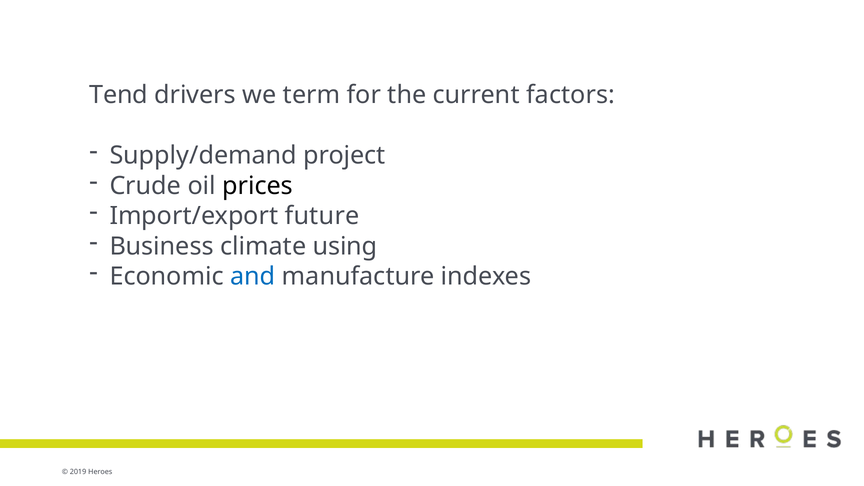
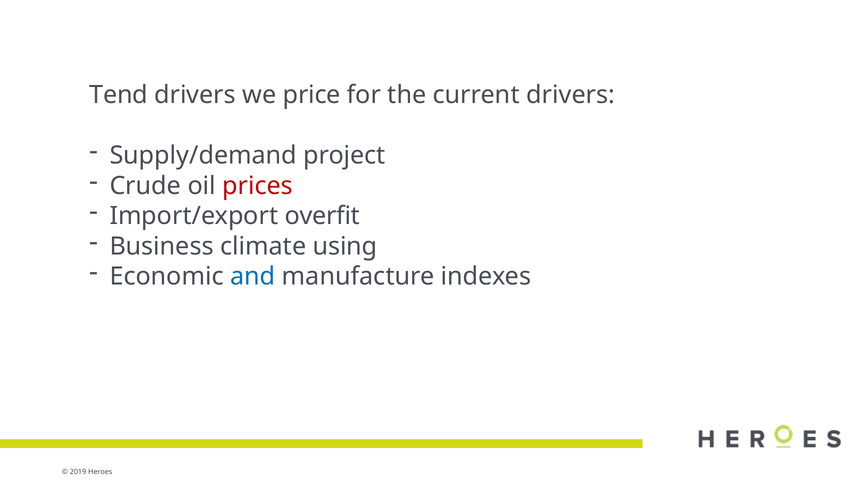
term: term -> price (312, 95)
current factors: factors -> drivers (571, 95)
prices colour: black -> red (258, 186)
future: future -> overfit (322, 216)
